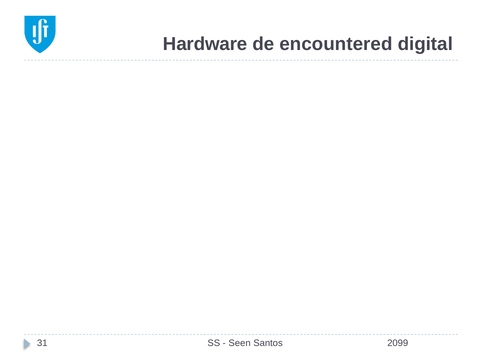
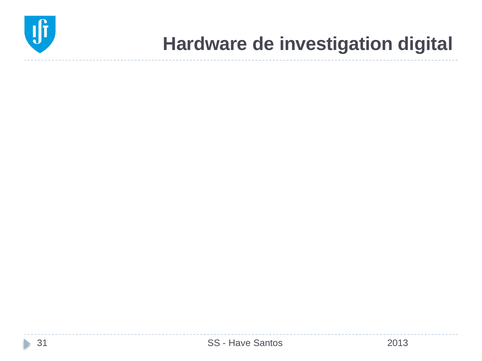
encountered: encountered -> investigation (336, 44)
Seen: Seen -> Have (240, 344)
2099: 2099 -> 2013 (398, 344)
